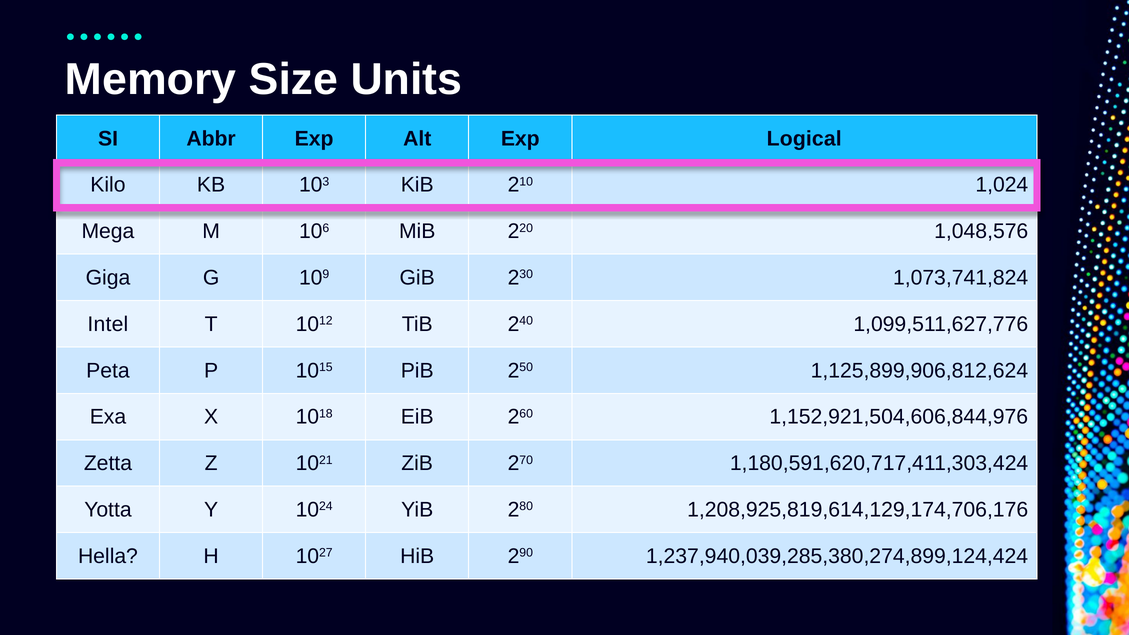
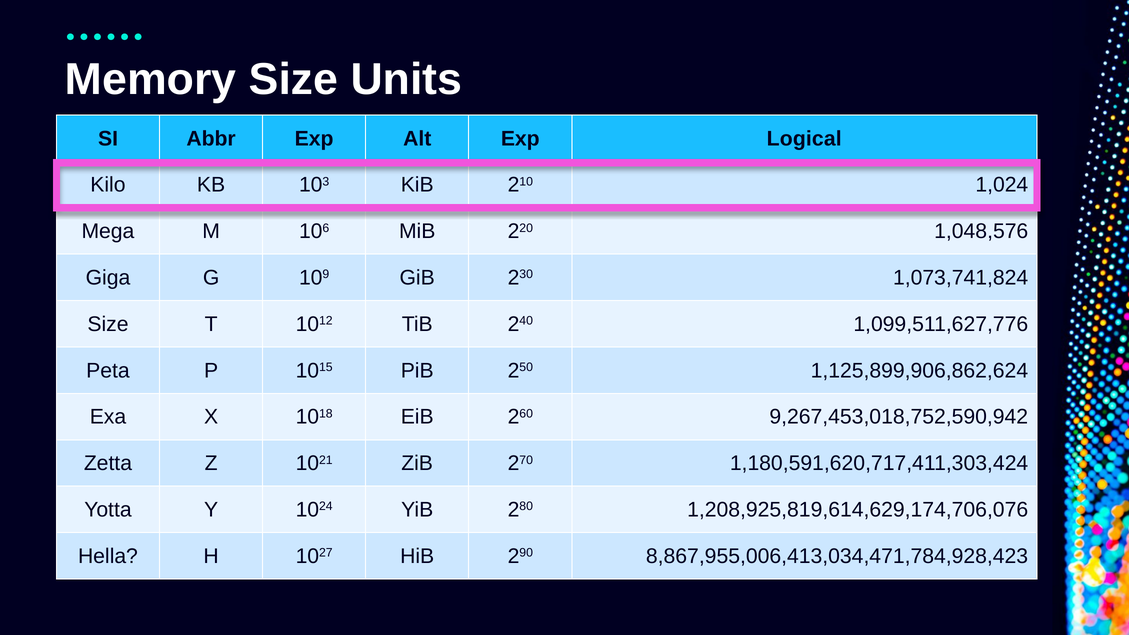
Intel: Intel -> Size (108, 324)
1,125,899,906,812,624: 1,125,899,906,812,624 -> 1,125,899,906,862,624 (919, 371)
1,152,921,504,606,844,976: 1,152,921,504,606,844,976 -> 9,267,453,018,752,590,942 (899, 417)
1,208,925,819,614,129,174,706,176: 1,208,925,819,614,129,174,706,176 -> 1,208,925,819,614,629,174,706,076 (858, 510)
1,237,940,039,285,380,274,899,124,424: 1,237,940,039,285,380,274,899,124,424 -> 8,867,955,006,413,034,471,784,928,423 (837, 556)
